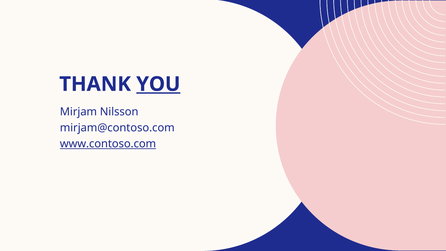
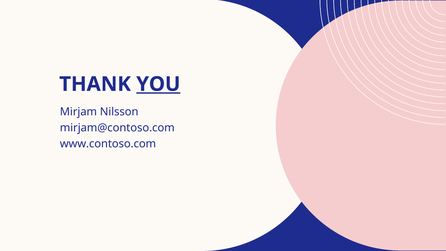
www.contoso.com underline: present -> none (108, 144)
